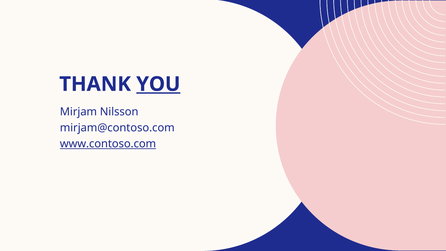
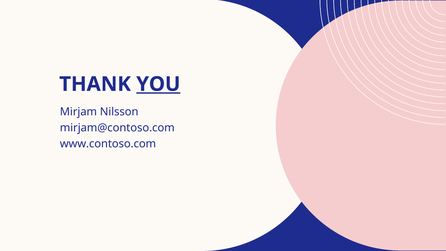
www.contoso.com underline: present -> none (108, 144)
